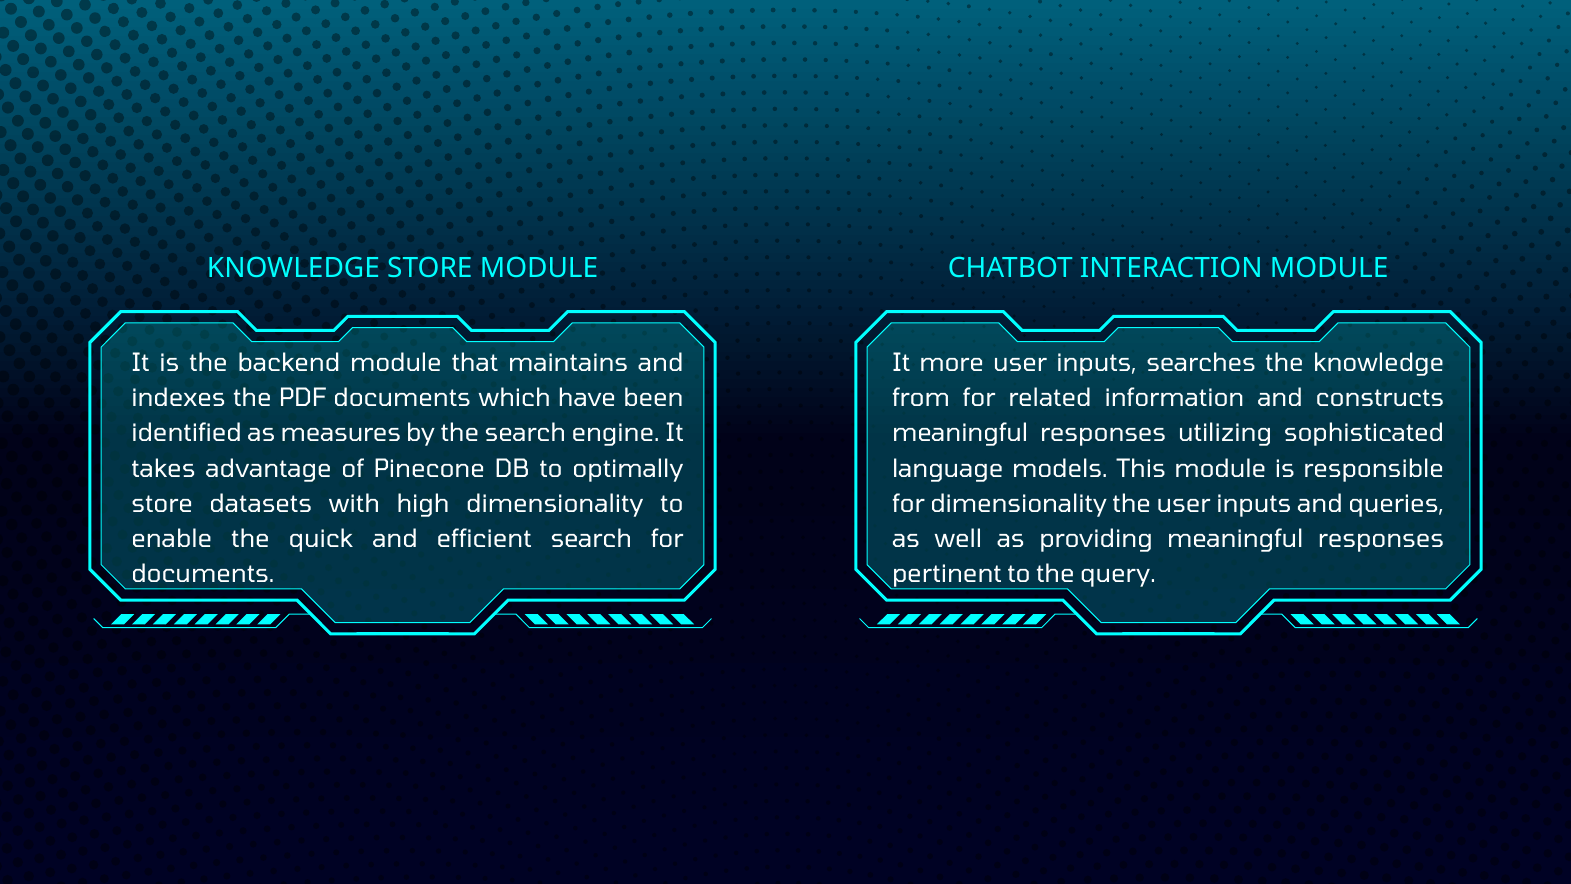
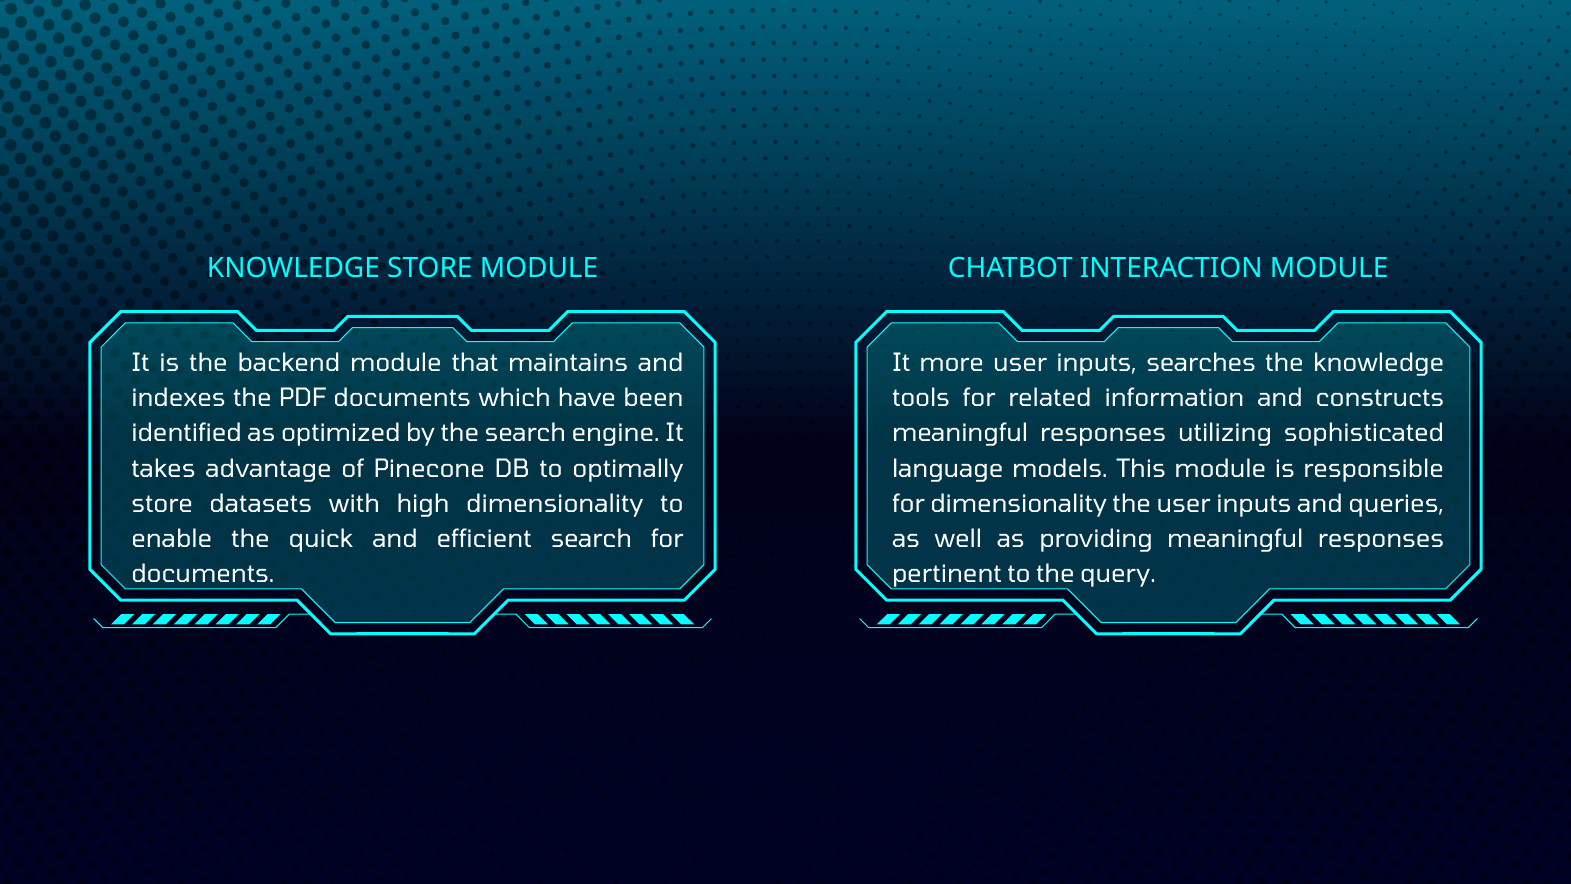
from: from -> tools (921, 398)
measures: measures -> optimized (341, 434)
